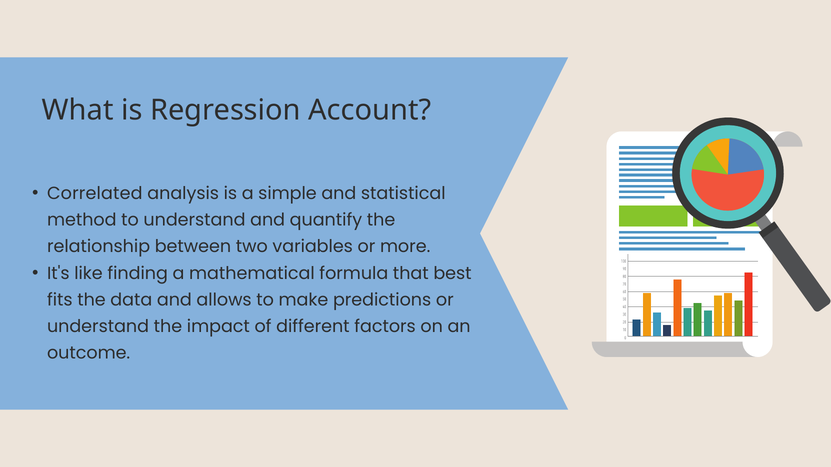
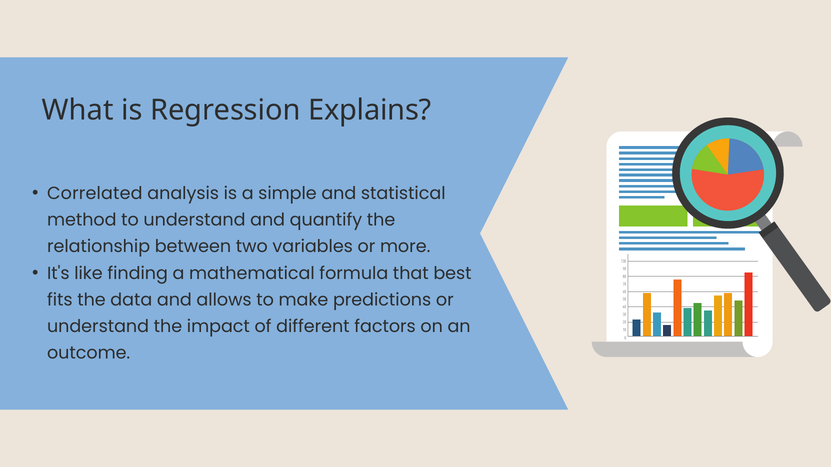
Account: Account -> Explains (370, 110)
